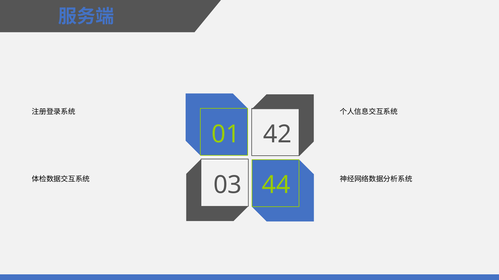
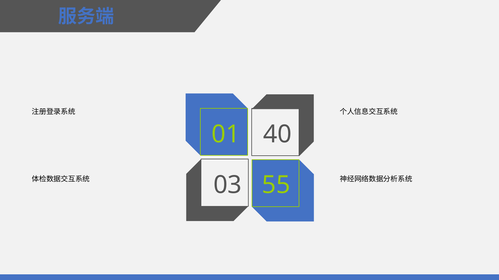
42: 42 -> 40 (278, 135)
44: 44 -> 55 (276, 185)
